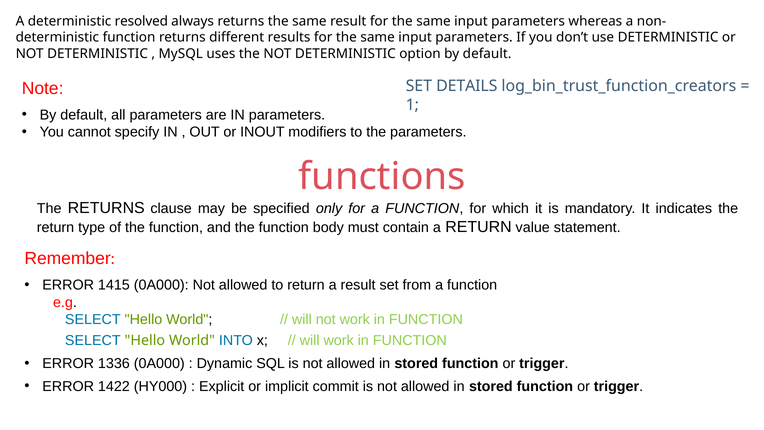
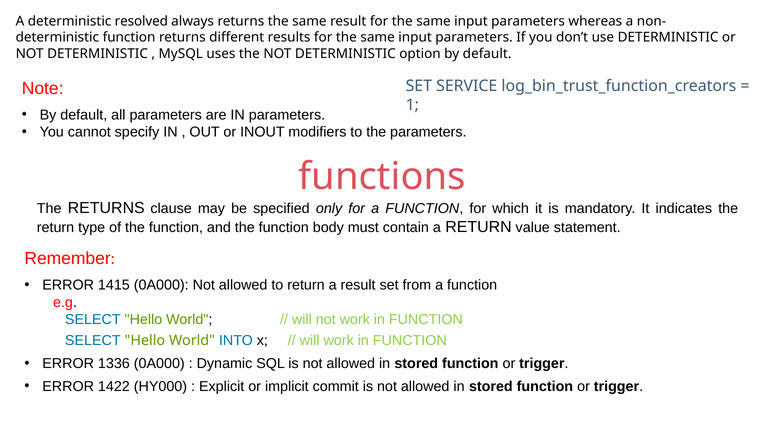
DETAILS: DETAILS -> SERVICE (467, 86)
